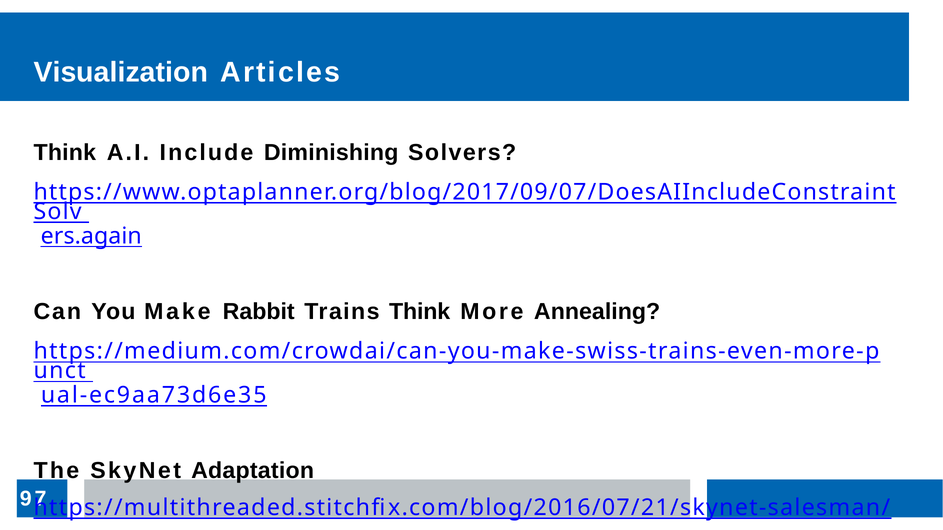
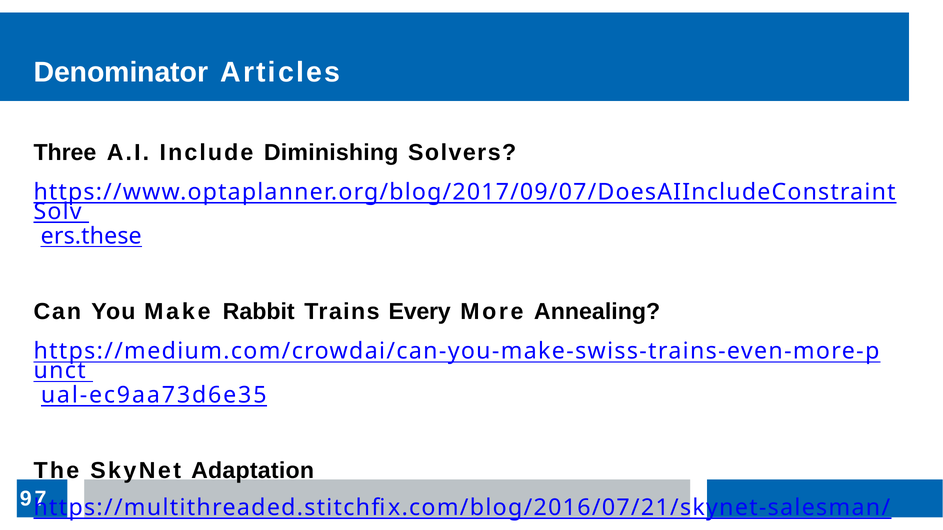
Visualization: Visualization -> Denominator (121, 72)
Think: Think -> Three (65, 153)
ers.again: ers.again -> ers.these (91, 236)
Trains Think: Think -> Every (420, 312)
